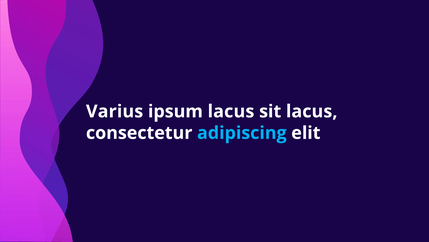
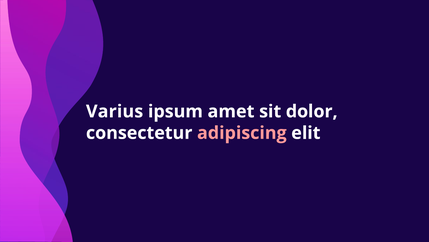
ipsum lacus: lacus -> amet (231, 111)
sit lacus: lacus -> dolor (312, 111)
adipiscing colour: light blue -> pink (242, 133)
